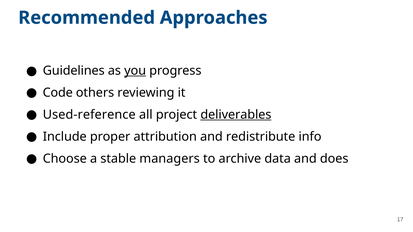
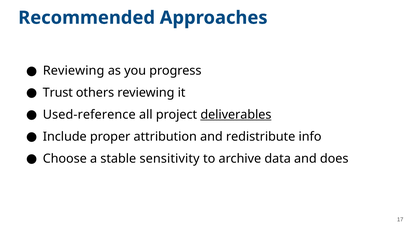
Guidelines: Guidelines -> Reviewing (74, 71)
you underline: present -> none (135, 71)
Code: Code -> Trust (58, 93)
managers: managers -> sensitivity (170, 159)
